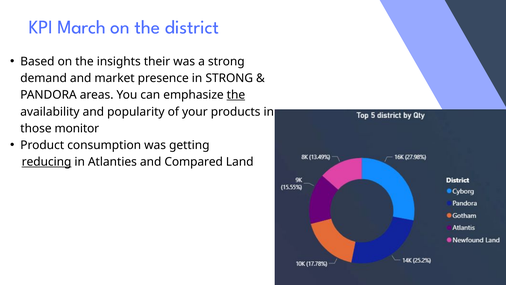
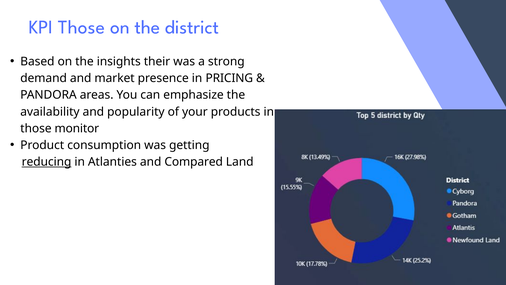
KPI March: March -> Those (81, 27)
in STRONG: STRONG -> PRICING (229, 78)
the underline: present -> none (236, 95)
